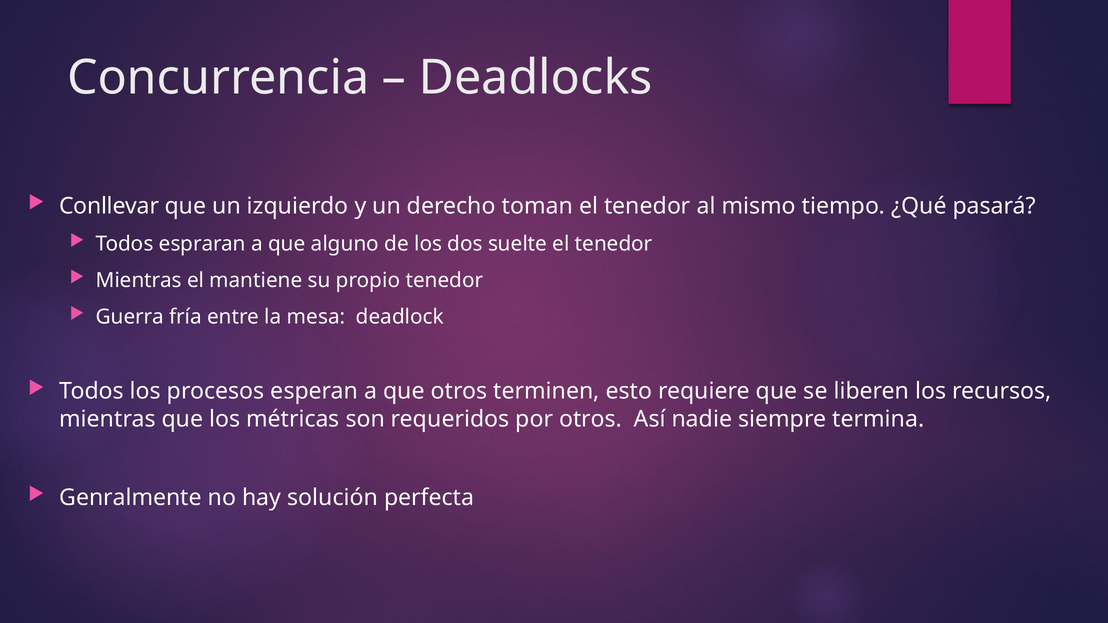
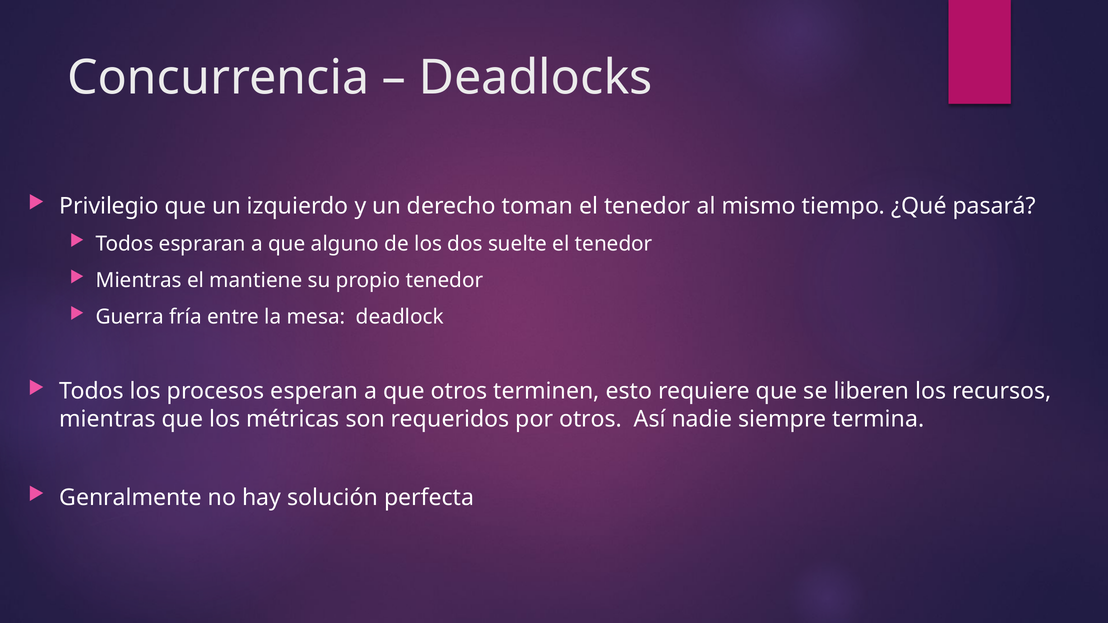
Conllevar: Conllevar -> Privilegio (109, 206)
